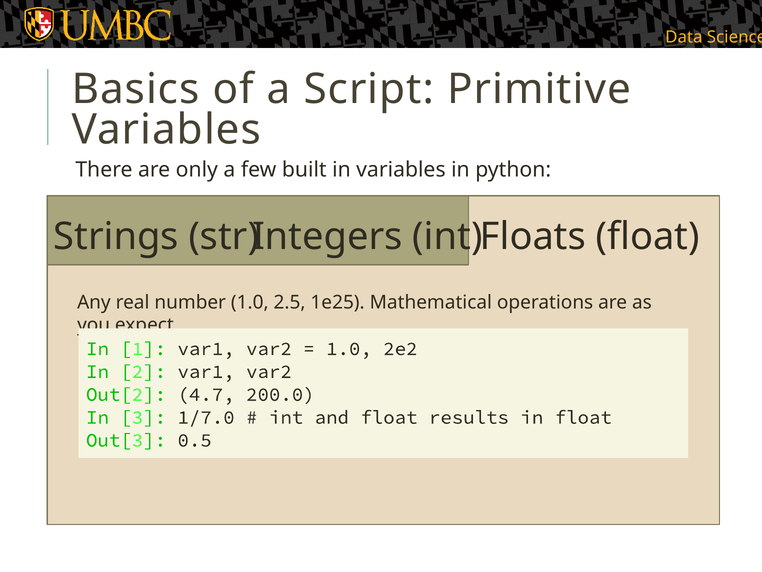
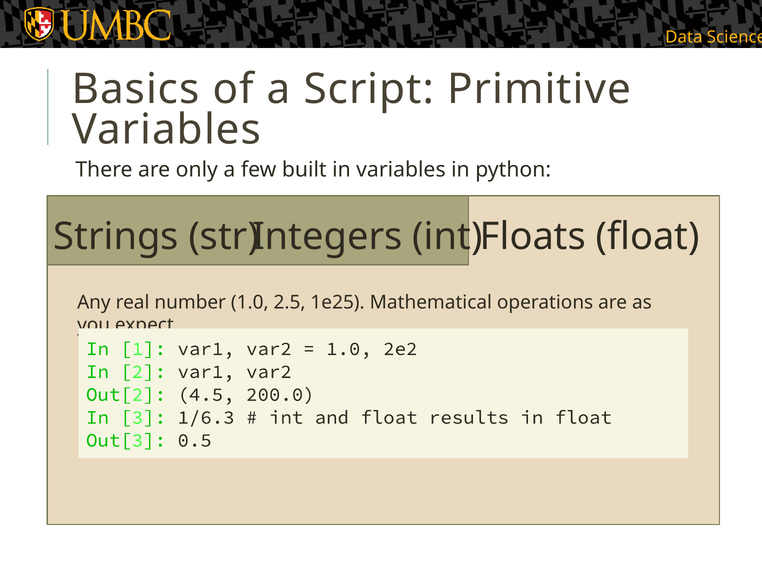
4.7: 4.7 -> 4.5 (206, 394)
1/7.0: 1/7.0 -> 1/6.3 (206, 417)
